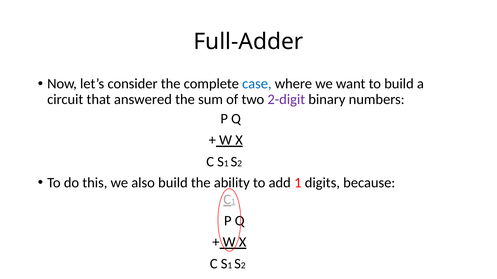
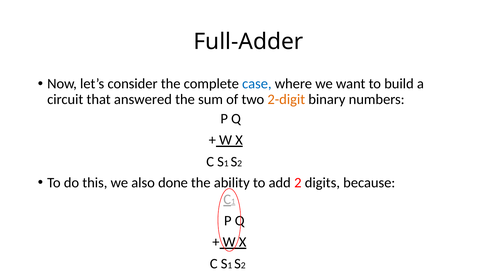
2-digit colour: purple -> orange (286, 100)
also build: build -> done (173, 183)
add 1: 1 -> 2 (298, 183)
